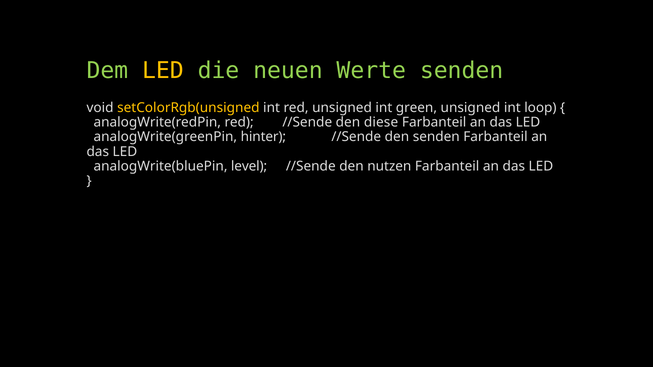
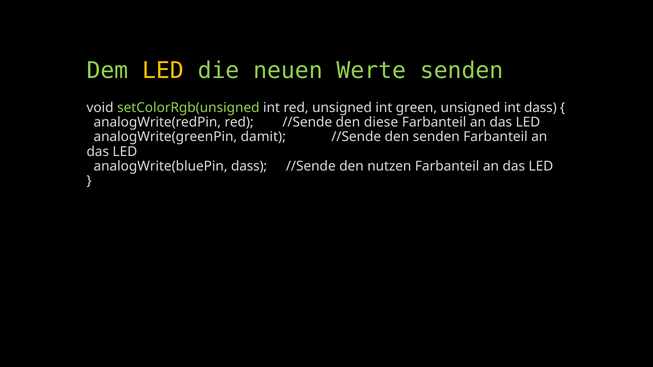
setColorRgb(unsigned colour: yellow -> light green (188, 108)
int loop: loop -> dass (540, 108)
hinter: hinter -> damit (263, 137)
analogWrite(bluePin level: level -> dass (249, 166)
